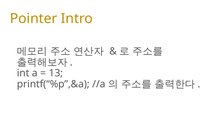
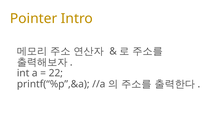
13: 13 -> 22 (56, 73)
